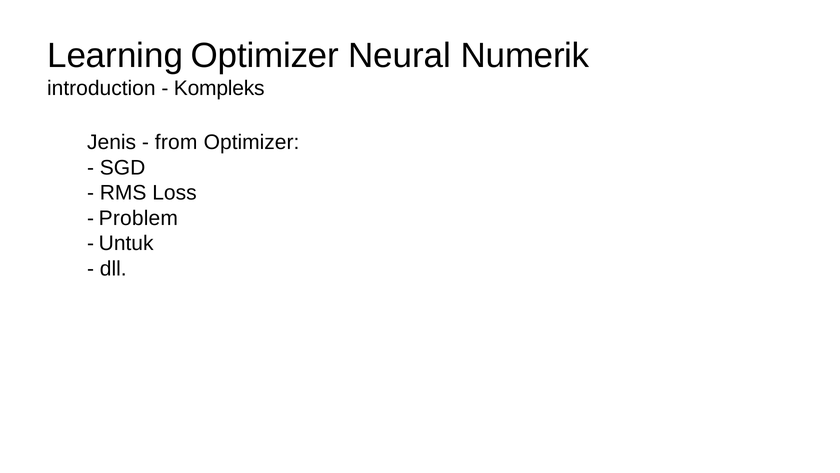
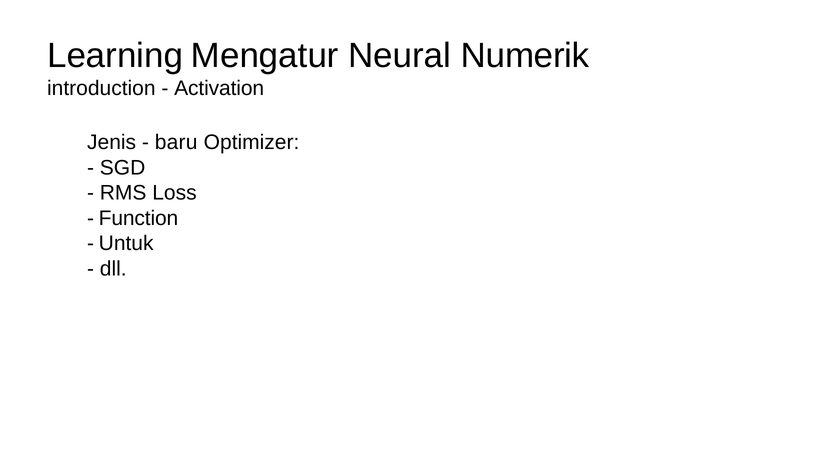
Learning Optimizer: Optimizer -> Mengatur (265, 56)
Kompleks: Kompleks -> Activation (219, 88)
from: from -> baru (176, 142)
Problem: Problem -> Function (139, 218)
